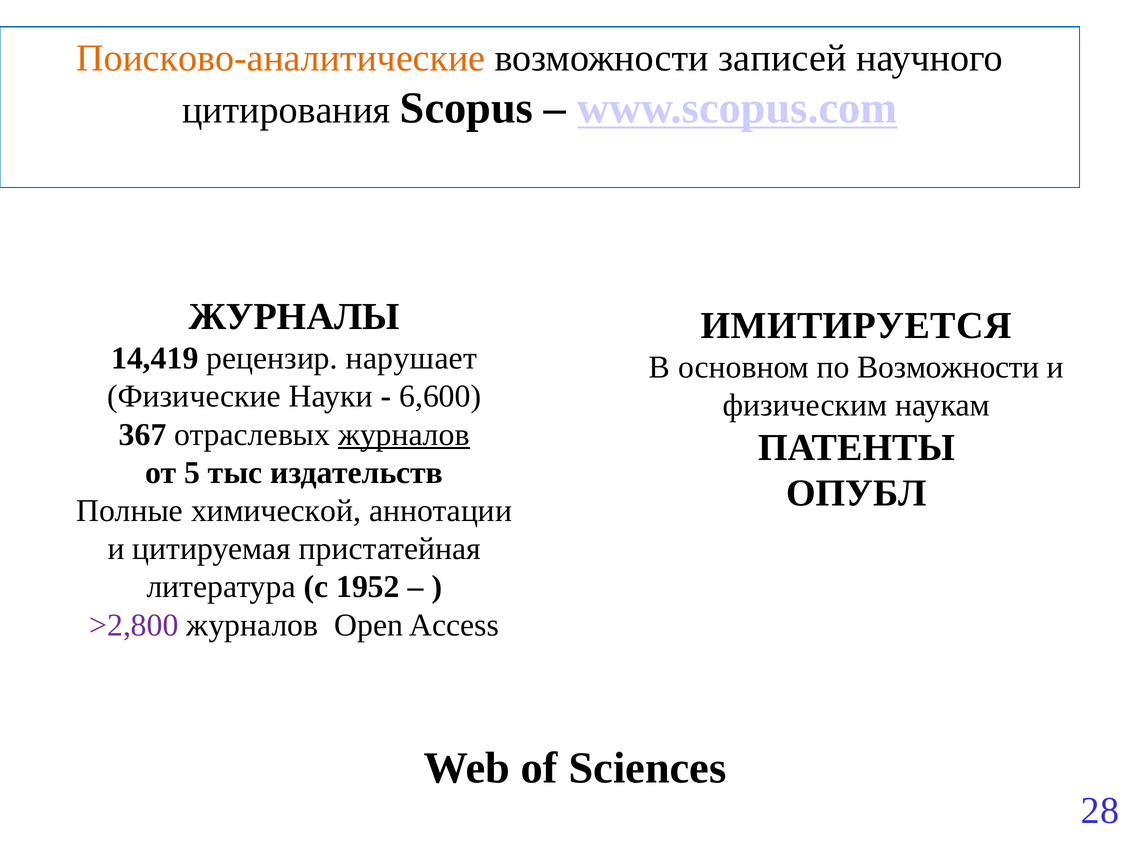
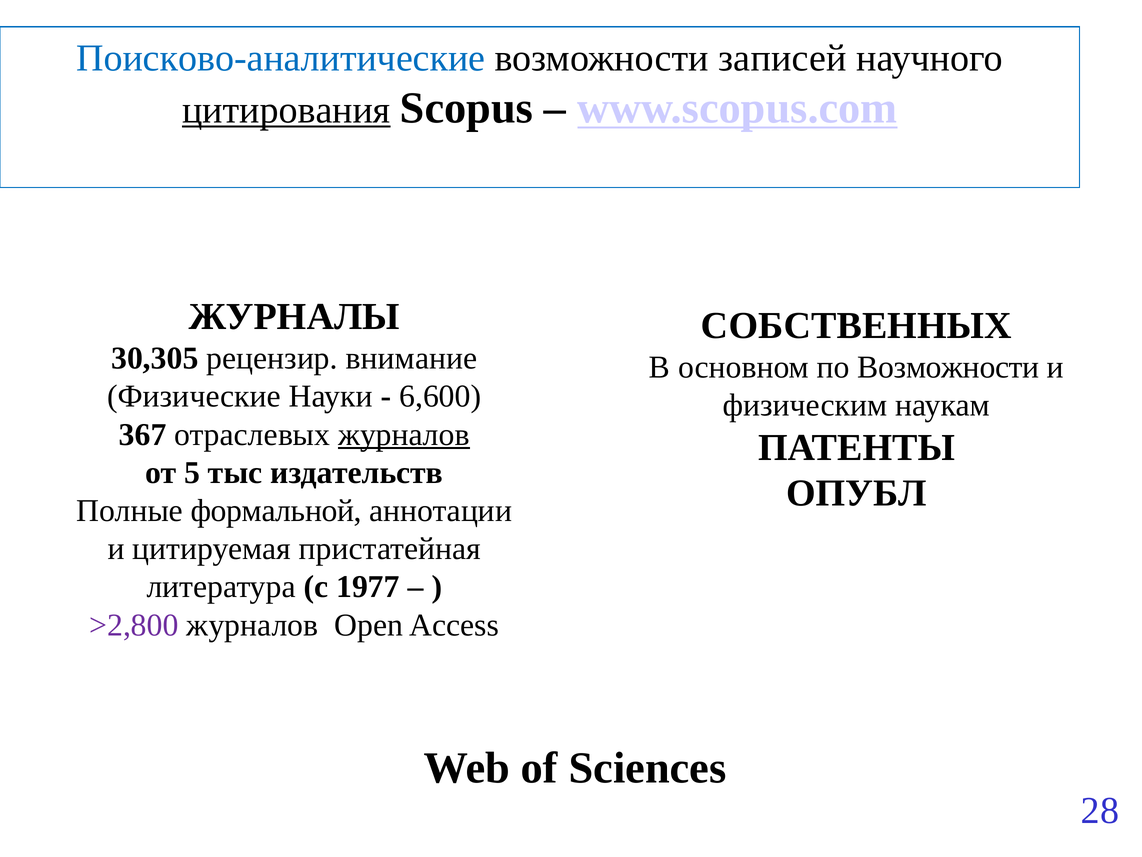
Поисково-аналитические colour: orange -> blue (281, 58)
цитирования underline: none -> present (286, 110)
ИМИТИРУЕТСЯ: ИМИТИРУЕТСЯ -> СОБСТВЕННЫХ (856, 326)
14,419: 14,419 -> 30,305 (155, 358)
нарушает: нарушает -> внимание (412, 358)
химической: химической -> формальной (276, 510)
1952: 1952 -> 1977 (368, 587)
